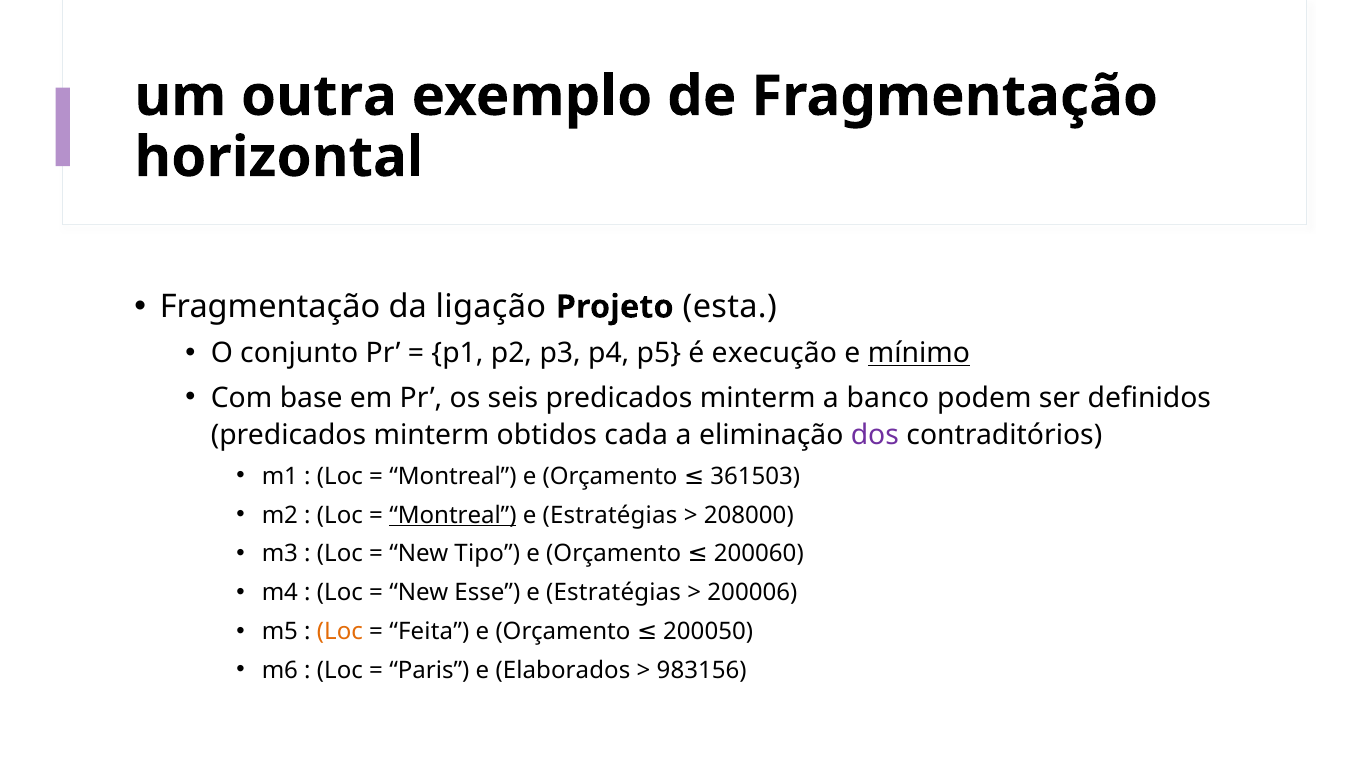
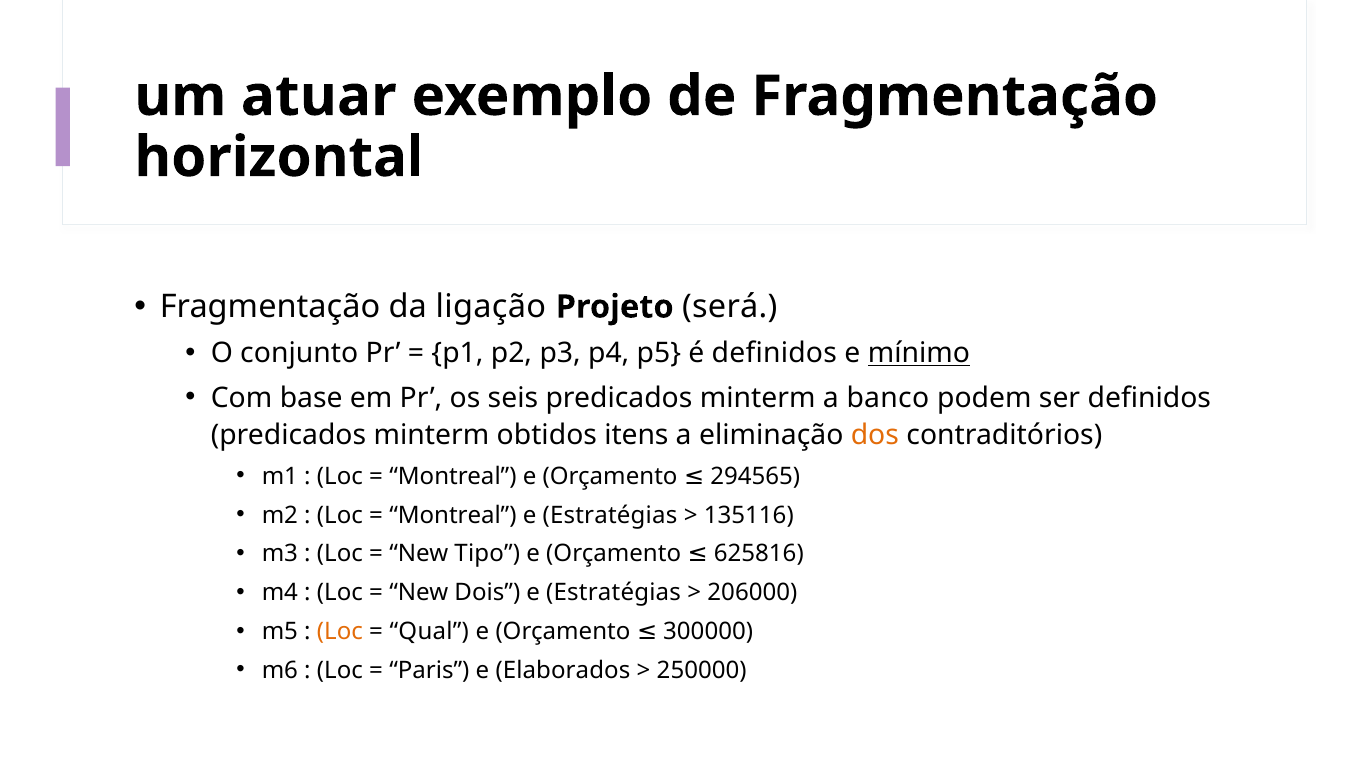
outra: outra -> atuar (319, 96)
esta: esta -> será (730, 307)
é execução: execução -> definidos (774, 353)
cada: cada -> itens (636, 435)
dos colour: purple -> orange (875, 435)
361503: 361503 -> 294565 (755, 476)
Montreal underline: present -> none (453, 515)
208000: 208000 -> 135116 (749, 515)
200060: 200060 -> 625816 (759, 554)
Esse: Esse -> Dois (487, 593)
200006: 200006 -> 206000 (752, 593)
Feita: Feita -> Qual (429, 631)
200050: 200050 -> 300000 (708, 631)
983156: 983156 -> 250000 (702, 670)
